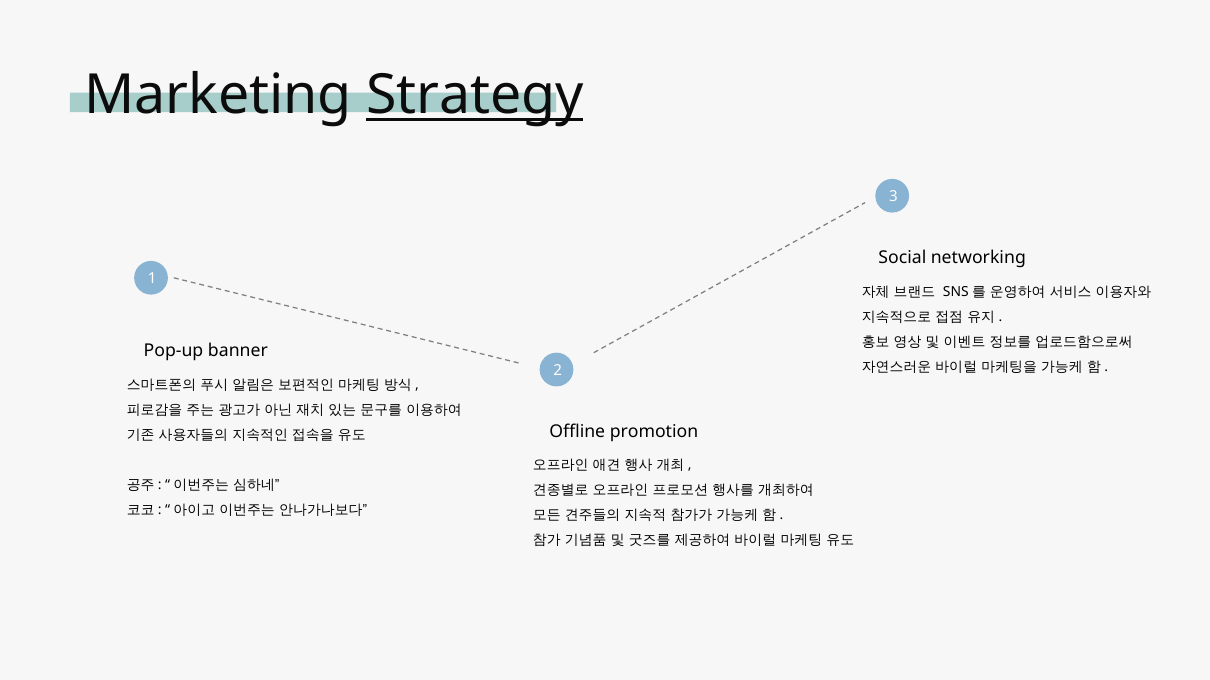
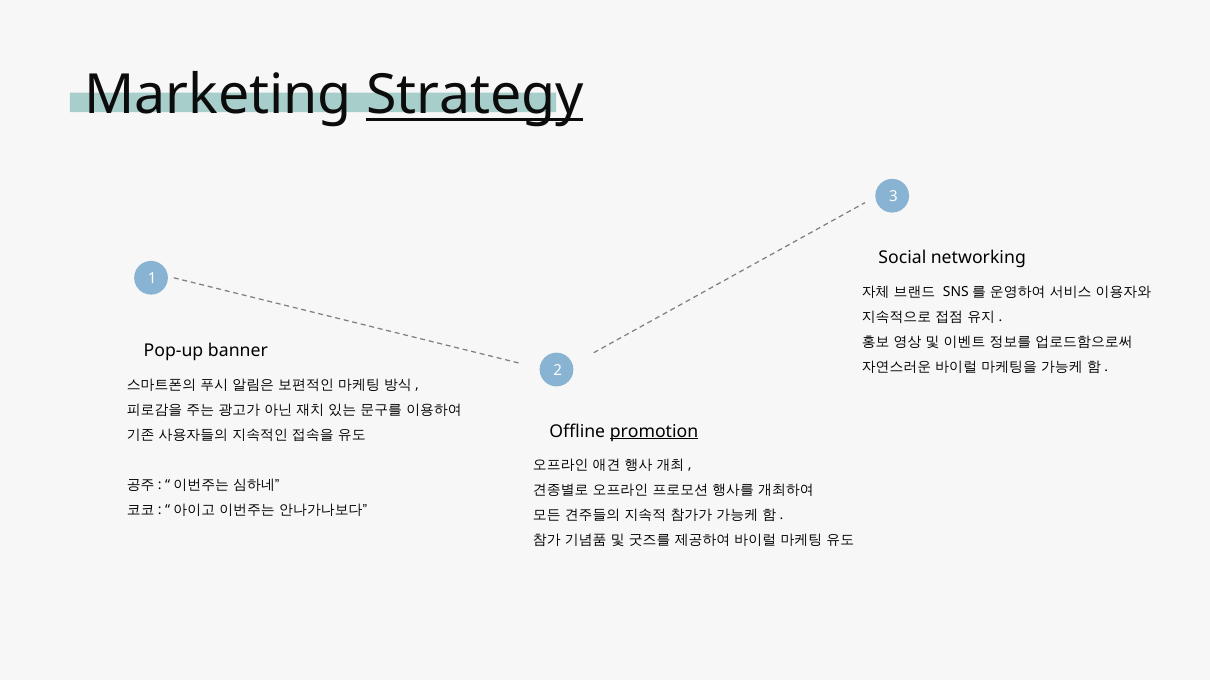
promotion underline: none -> present (654, 432)
